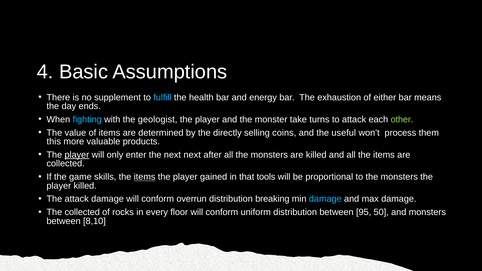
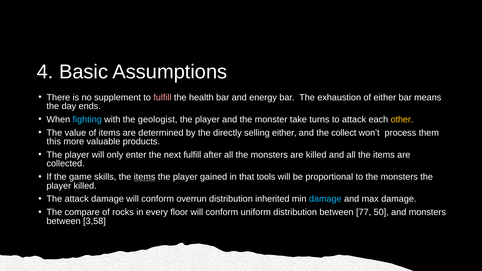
fulfill colour: light blue -> pink (162, 97)
other colour: light green -> yellow (402, 120)
selling coins: coins -> either (284, 133)
useful: useful -> collect (344, 133)
player underline: present -> none (77, 155)
next next: next -> fulfill (192, 155)
breaking: breaking -> inherited (272, 199)
The collected: collected -> compare (82, 212)
95: 95 -> 77 (364, 212)
8,10: 8,10 -> 3,58 (94, 221)
